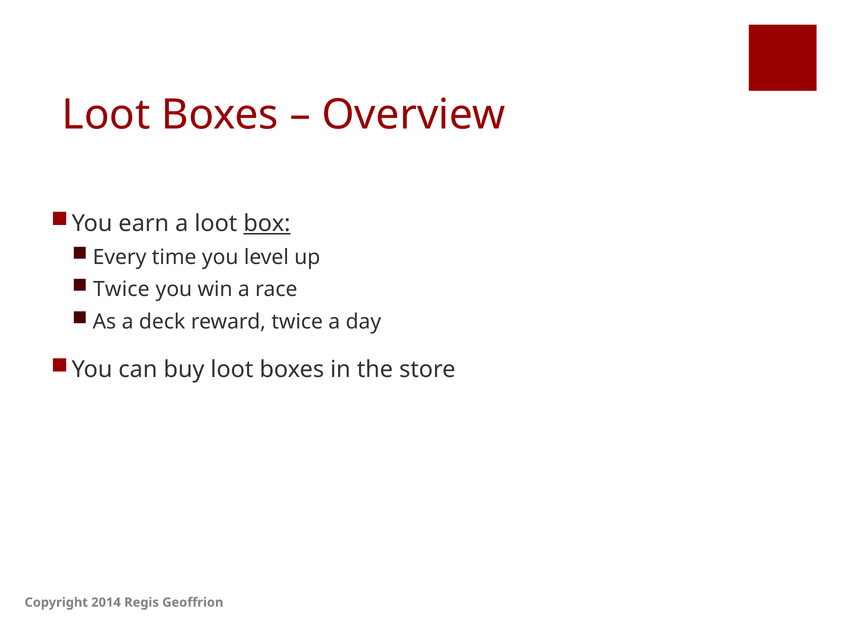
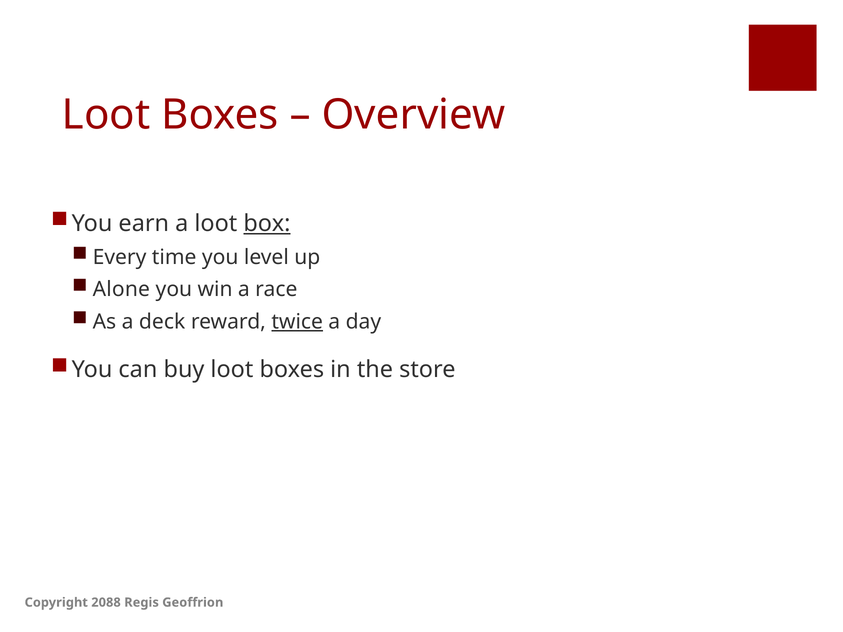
Twice: Twice -> Alone (121, 290)
twice underline: none -> present (297, 322)
2014: 2014 -> 2088 (106, 603)
